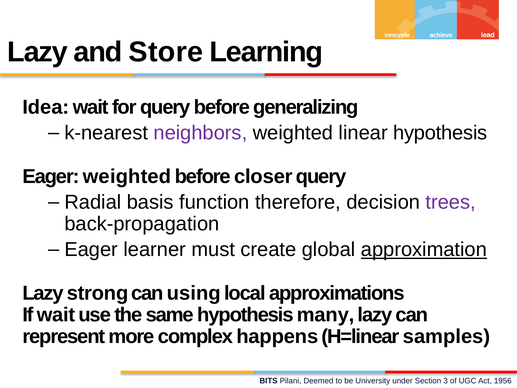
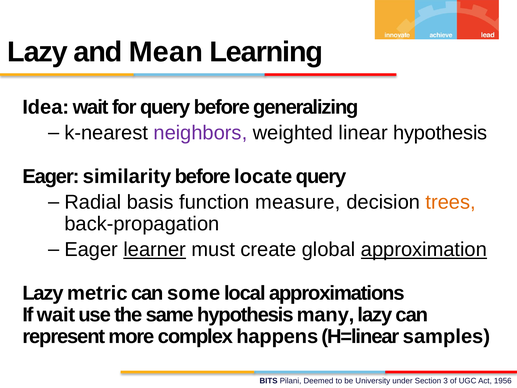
Store: Store -> Mean (166, 52)
Eager weighted: weighted -> similarity (127, 176)
closer: closer -> locate (263, 176)
therefore: therefore -> measure (298, 202)
trees colour: purple -> orange (451, 202)
learner underline: none -> present (155, 250)
strong: strong -> metric (97, 293)
using: using -> some (194, 293)
